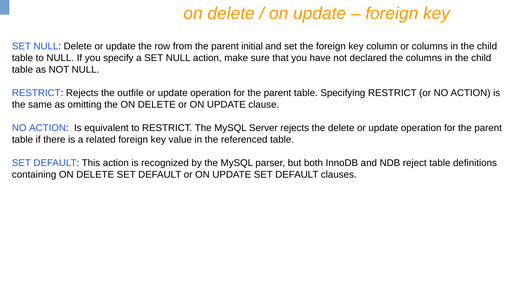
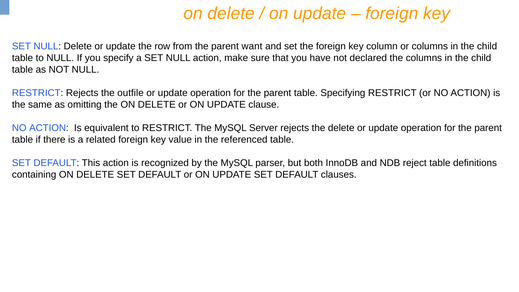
initial: initial -> want (252, 46)
